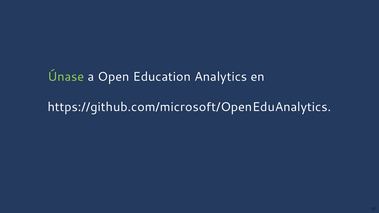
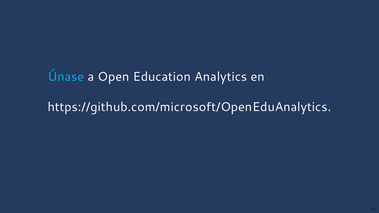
Únase colour: light green -> light blue (66, 77)
